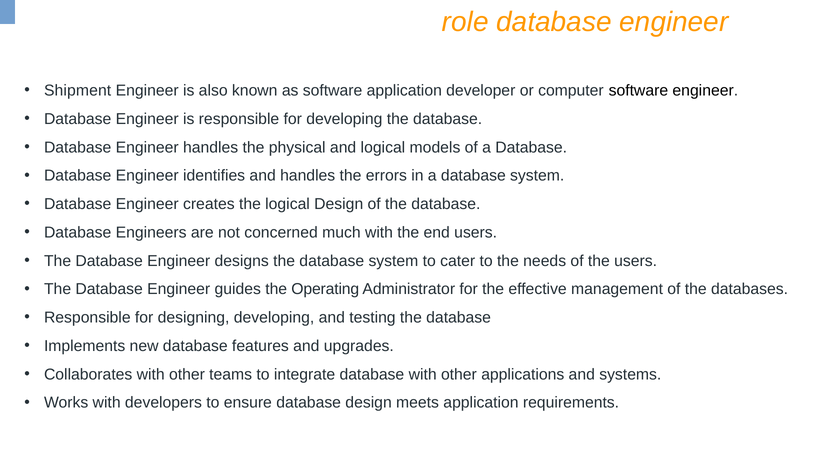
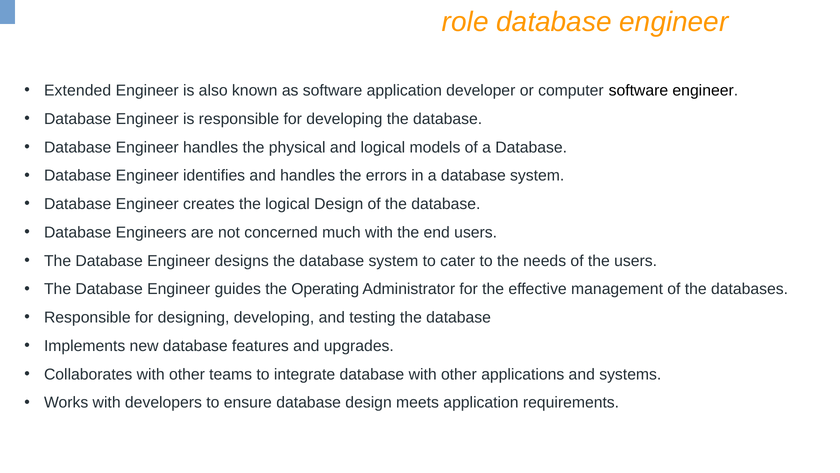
Shipment: Shipment -> Extended (78, 90)
